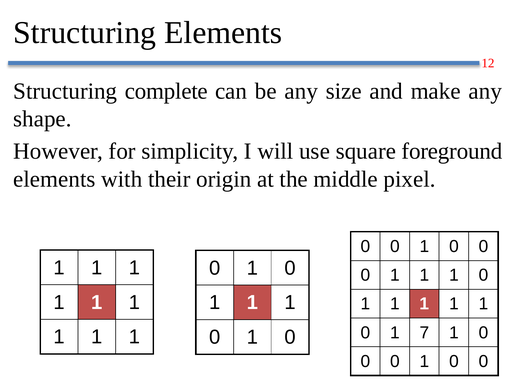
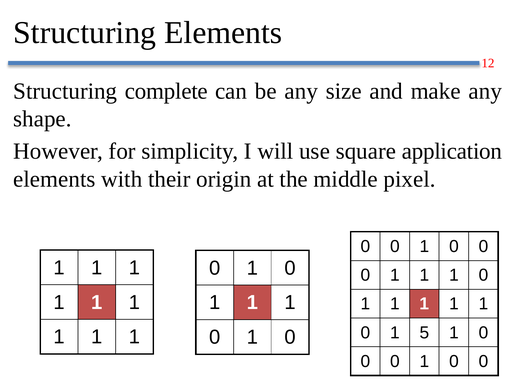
foreground: foreground -> application (452, 151)
7: 7 -> 5 (424, 333)
